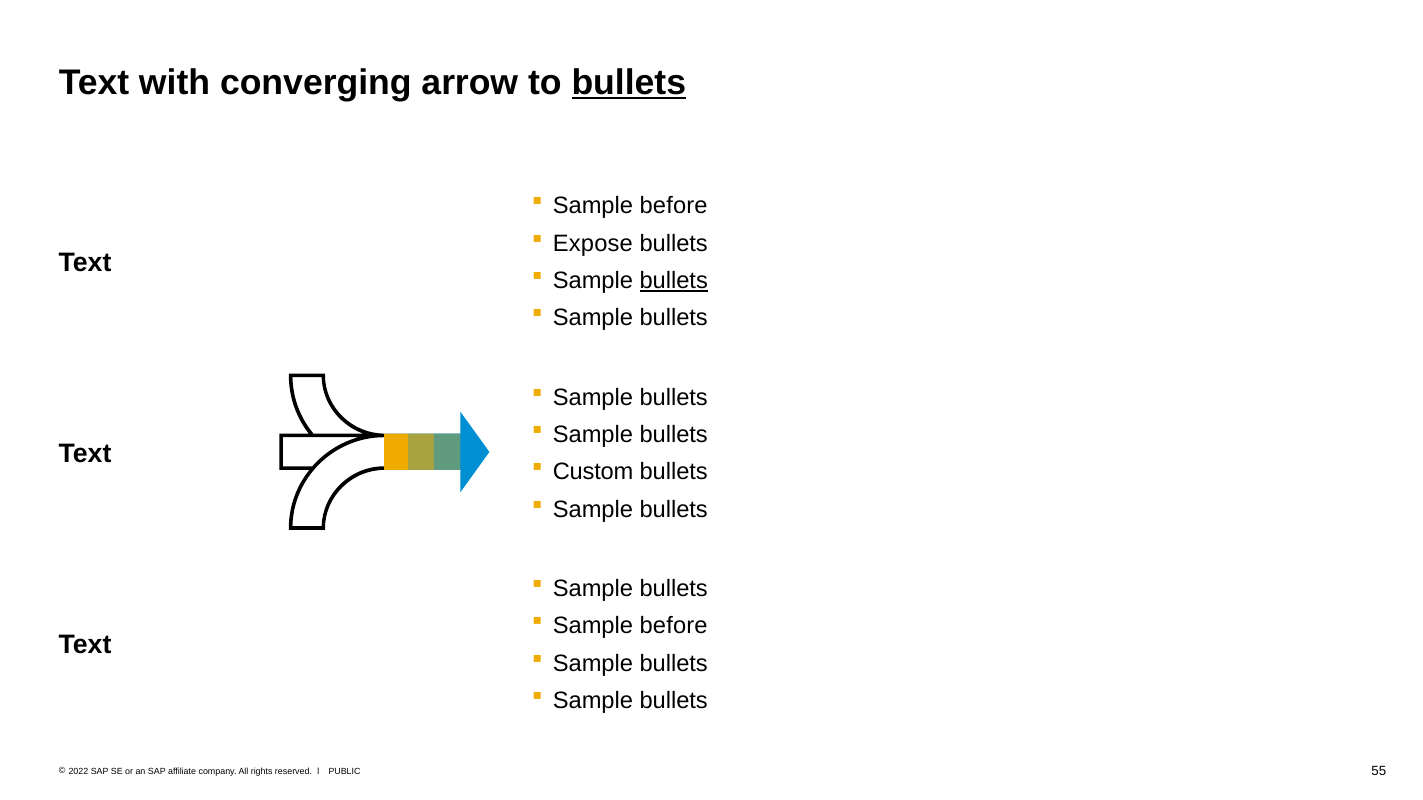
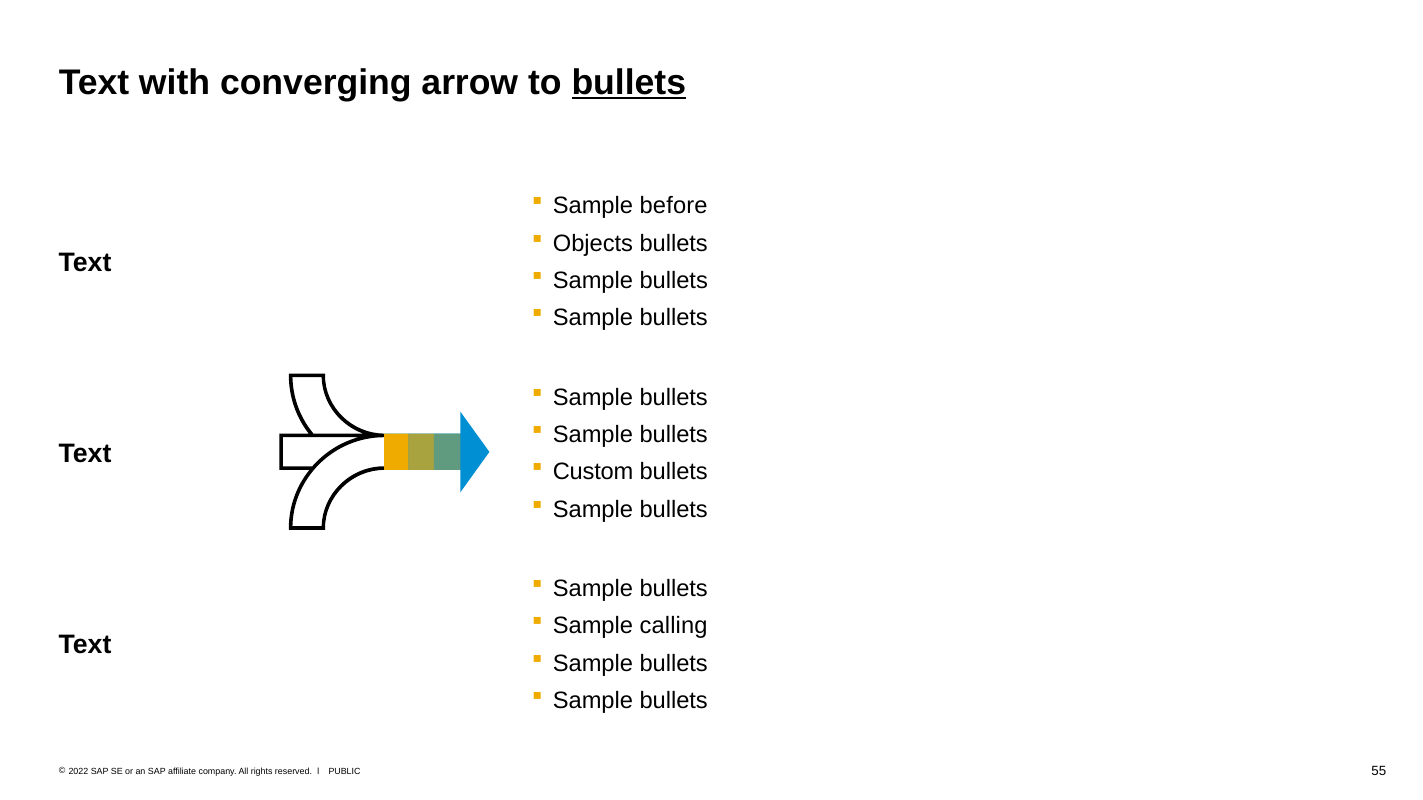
Expose: Expose -> Objects (593, 243)
bullets underline: present -> none (674, 281)
before: before -> calling (674, 626)
